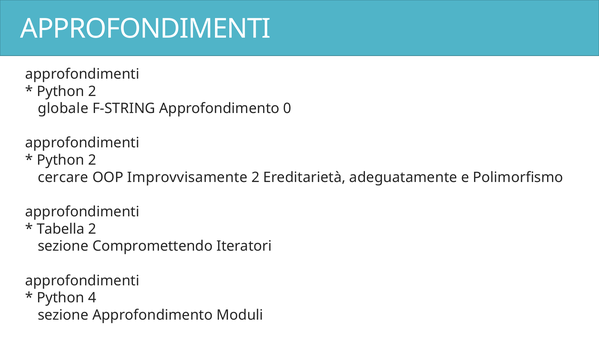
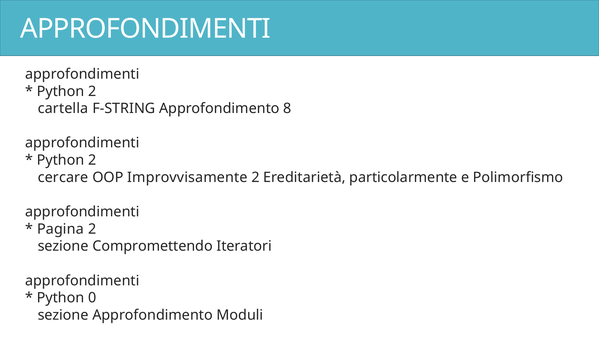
globale: globale -> cartella (63, 108)
0: 0 -> 8 (287, 108)
adeguatamente: adeguatamente -> particolarmente (403, 177)
Tabella: Tabella -> Pagina (60, 229)
4: 4 -> 0 (92, 298)
